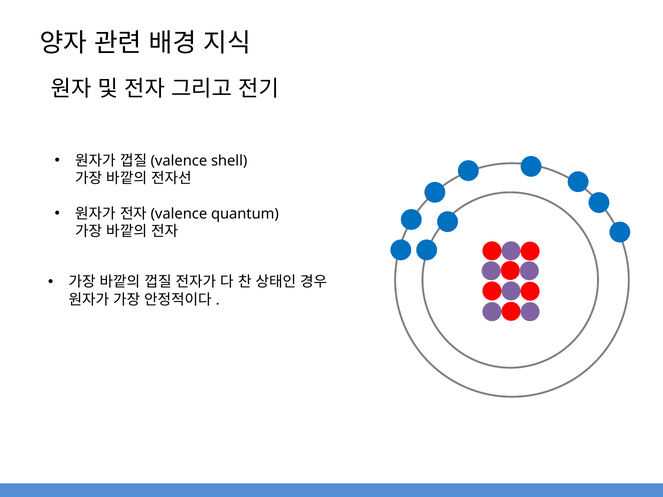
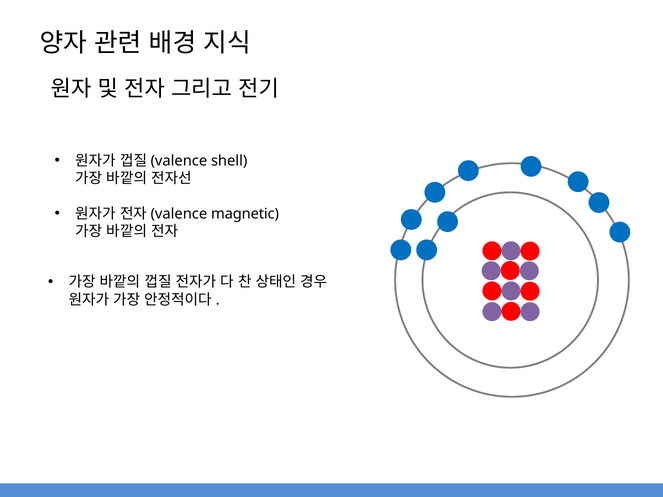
quantum: quantum -> magnetic (245, 214)
